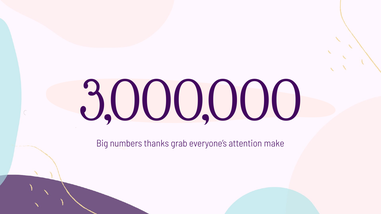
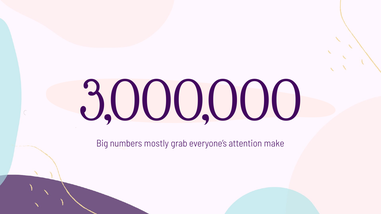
thanks: thanks -> mostly (156, 144)
